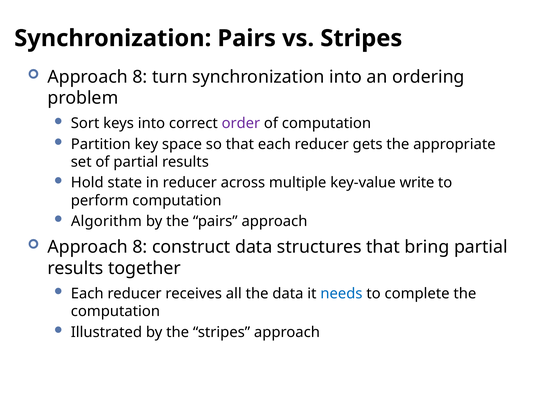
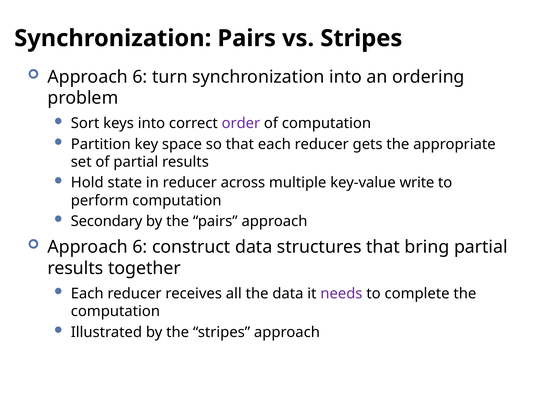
8: 8 -> 6 (140, 77)
Algorithm: Algorithm -> Secondary (107, 221)
8: 8 -> 6 (140, 247)
needs colour: blue -> purple (341, 293)
